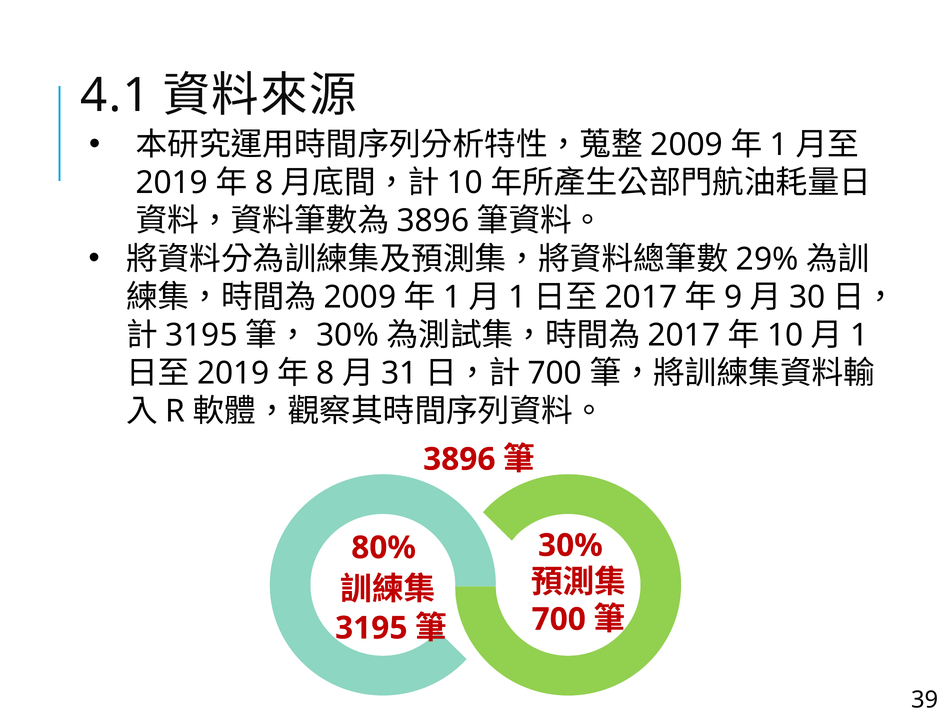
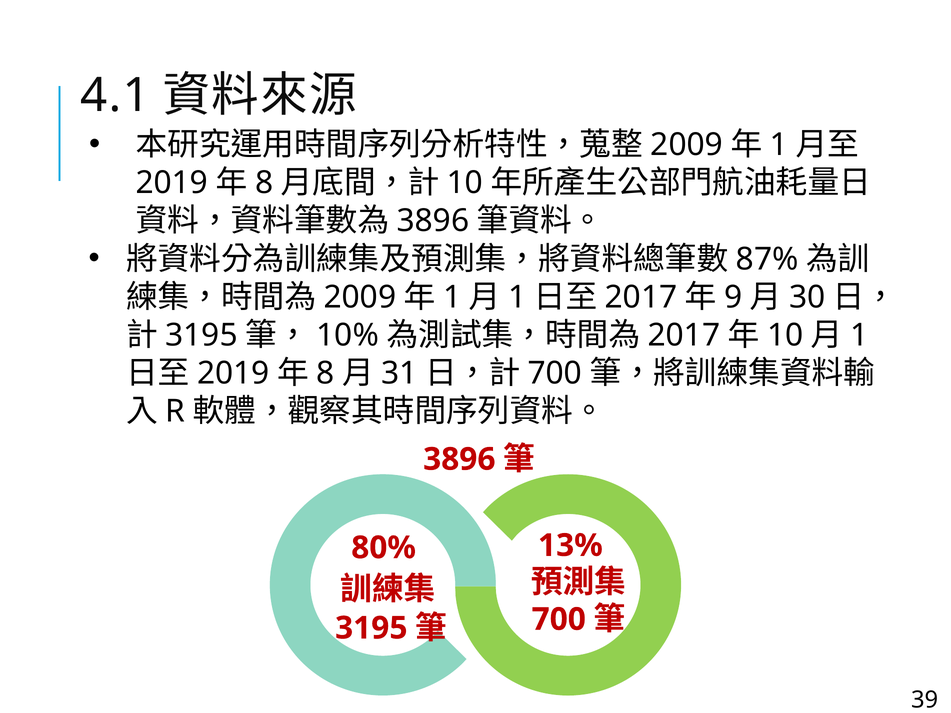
29%: 29% -> 87% (767, 259)
30%: 30% -> 10% (348, 335)
30%: 30% -> 13% (570, 546)
